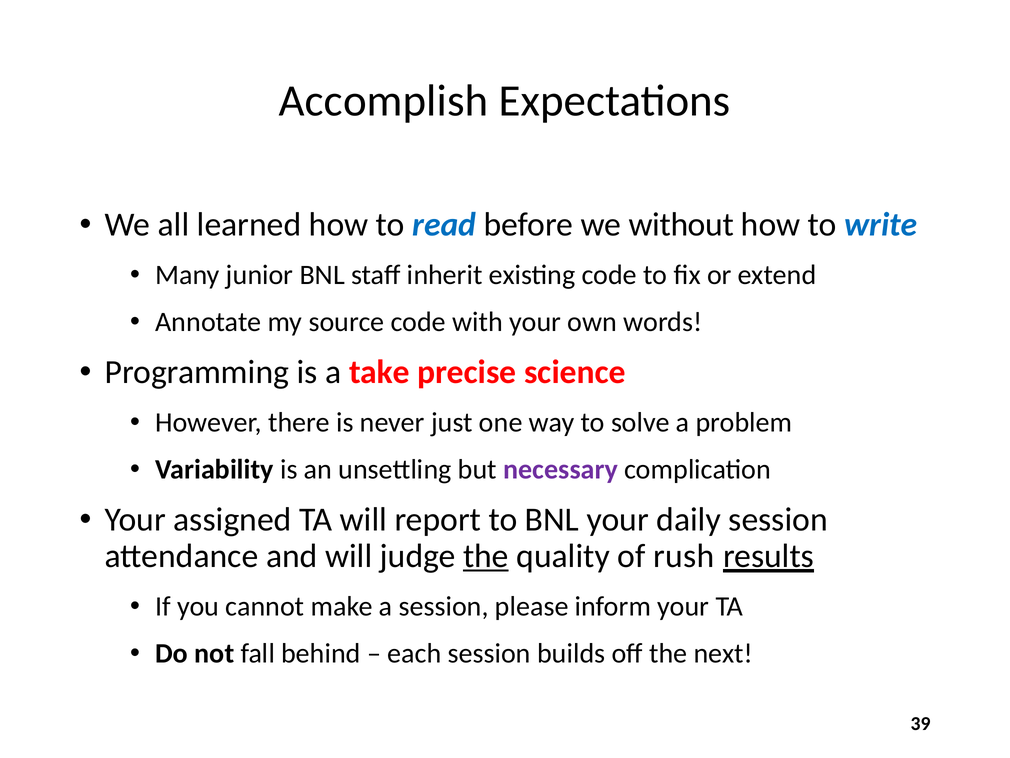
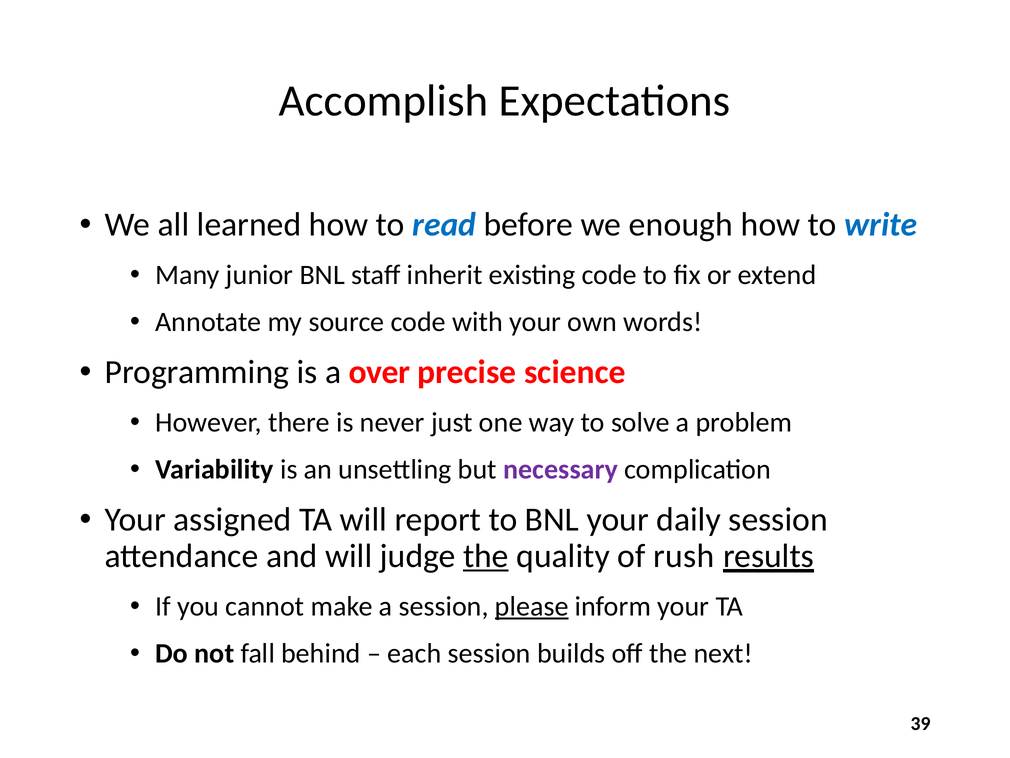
without: without -> enough (681, 225)
take: take -> over (379, 372)
please underline: none -> present (532, 606)
